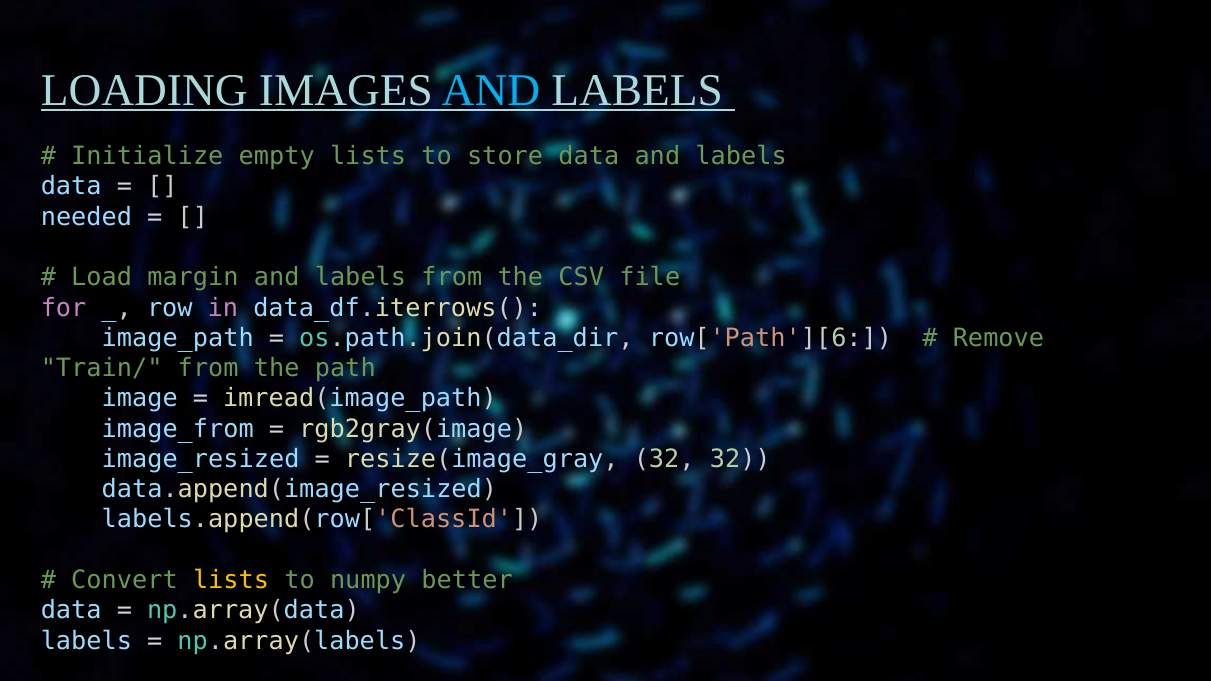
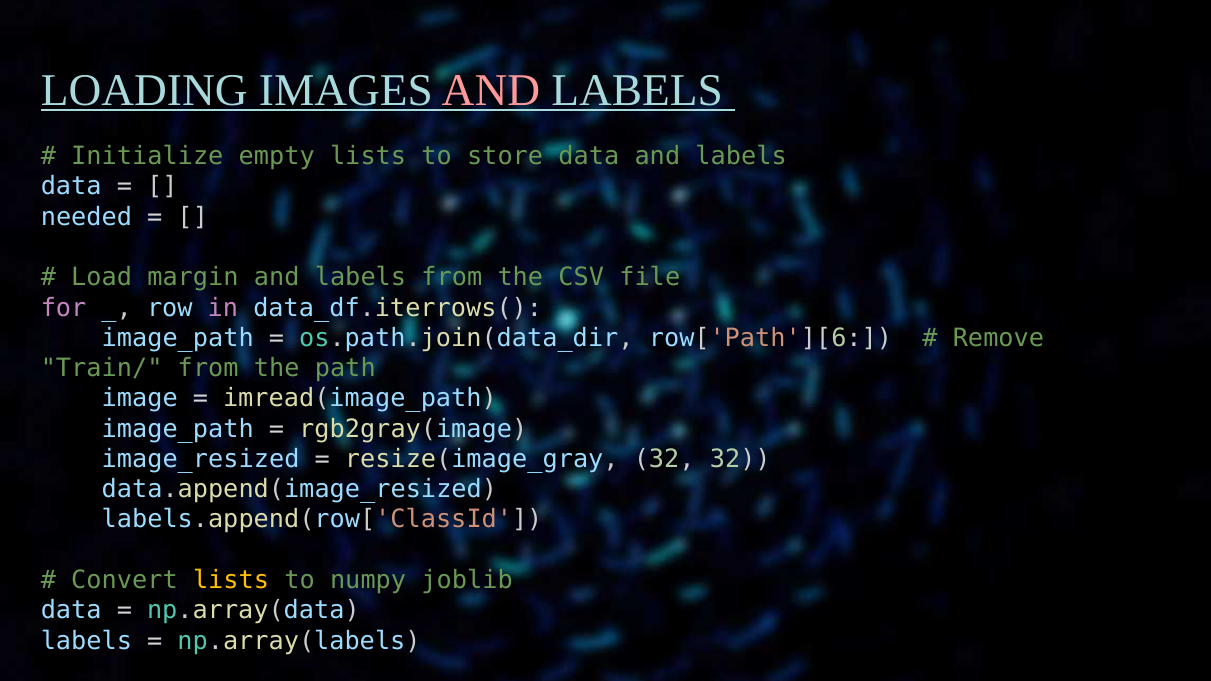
AND colour: light blue -> pink (491, 90)
image_from: image_from -> image_path (178, 429)
better: better -> joblib (467, 580)
